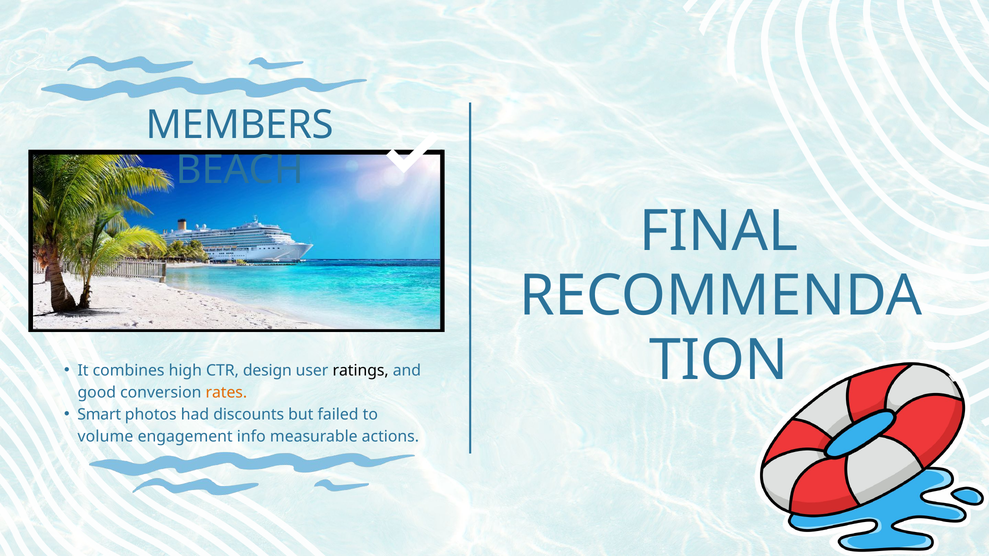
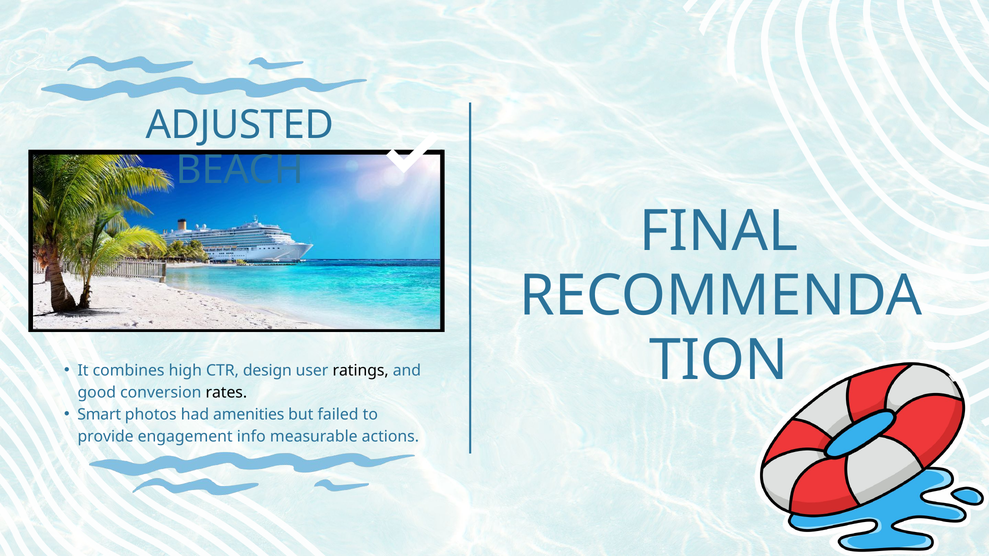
MEMBERS: MEMBERS -> ADJUSTED (240, 125)
rates colour: orange -> black (226, 393)
discounts: discounts -> amenities (249, 415)
volume: volume -> provide (106, 437)
